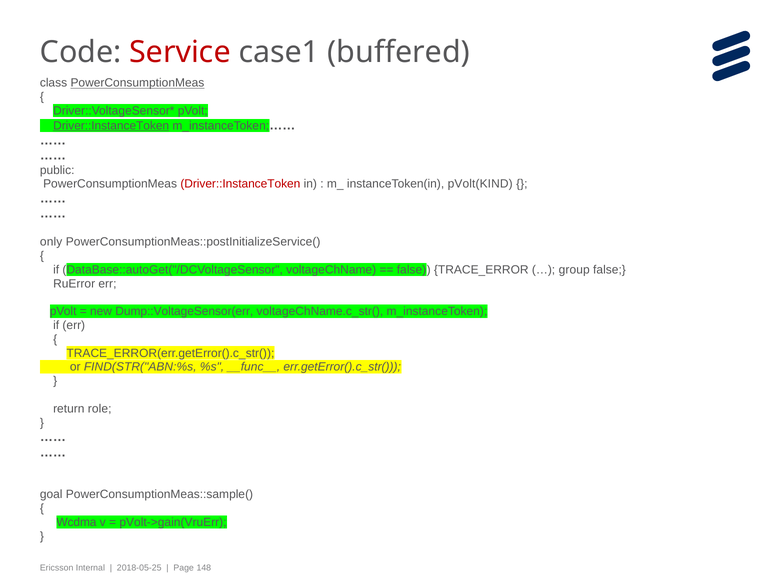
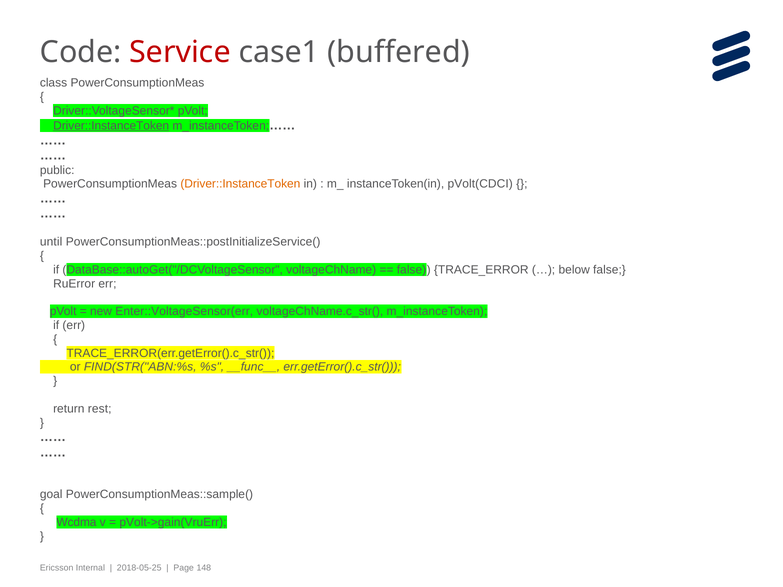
PowerConsumptionMeas underline: present -> none (137, 83)
Driver::InstanceToken colour: red -> orange (240, 184)
pVolt(KIND: pVolt(KIND -> pVolt(CDCI (480, 184)
only: only -> until (51, 242)
group: group -> below (574, 270)
Dump::VoltageSensor(err: Dump::VoltageSensor(err -> Enter::VoltageSensor(err (184, 312)
role: role -> rest (100, 409)
